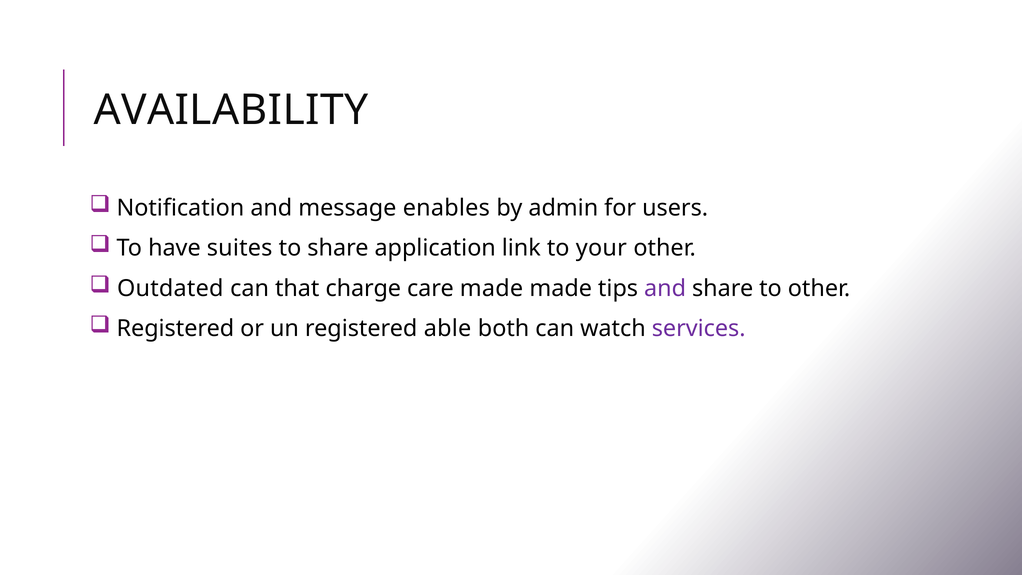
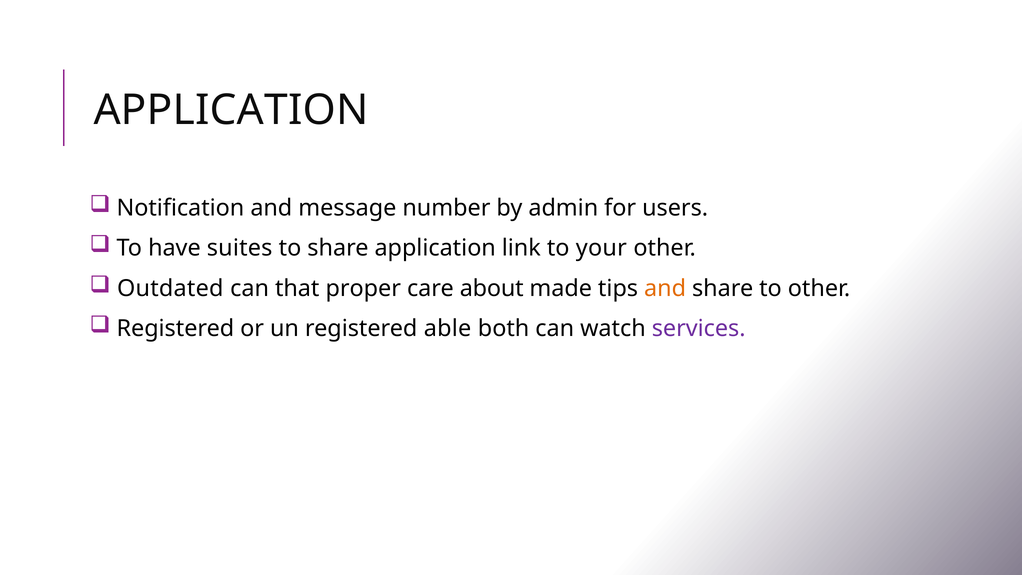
AVAILABILITY: AVAILABILITY -> APPLICATION (231, 110)
enables: enables -> number (446, 208)
charge: charge -> proper (363, 288)
care made: made -> about (492, 288)
and colour: purple -> orange (665, 288)
